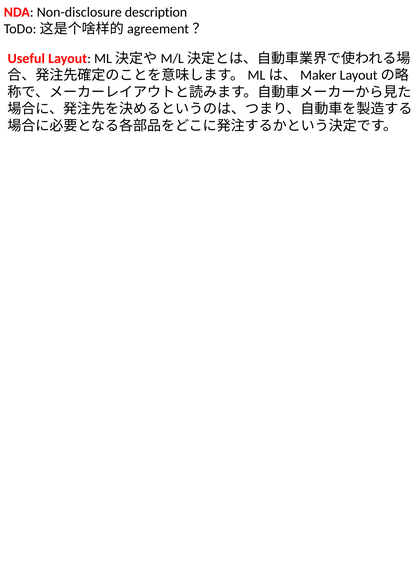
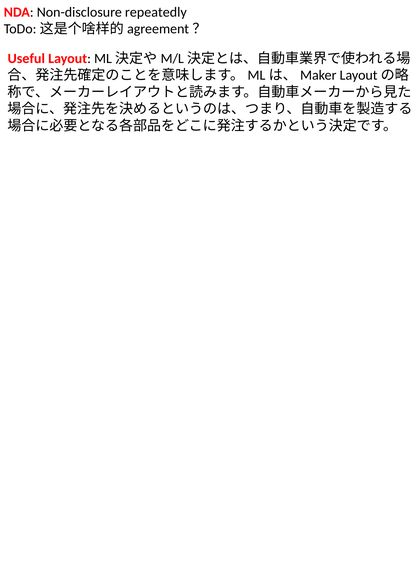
description: description -> repeatedly (156, 12)
